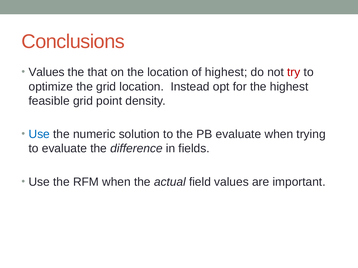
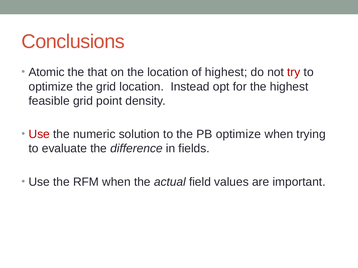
Values: Values -> Atomic (47, 72)
Use colour: blue -> red (39, 134)
PB evaluate: evaluate -> optimize (238, 134)
